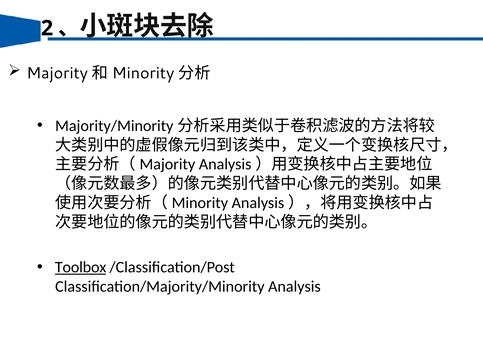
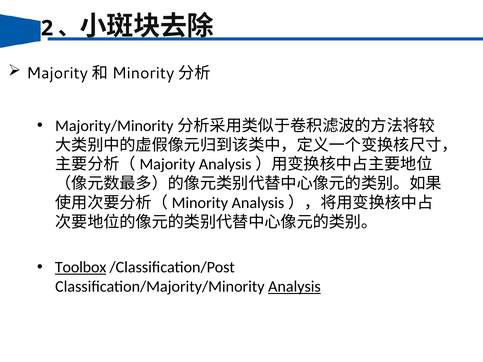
Analysis underline: none -> present (294, 287)
